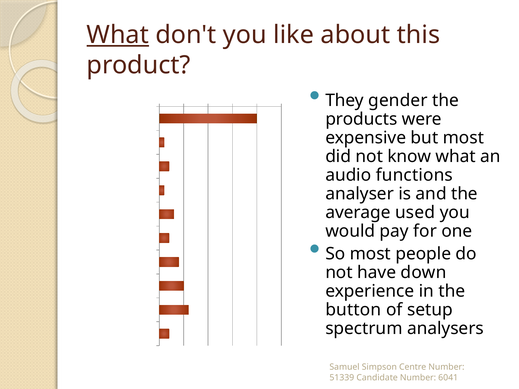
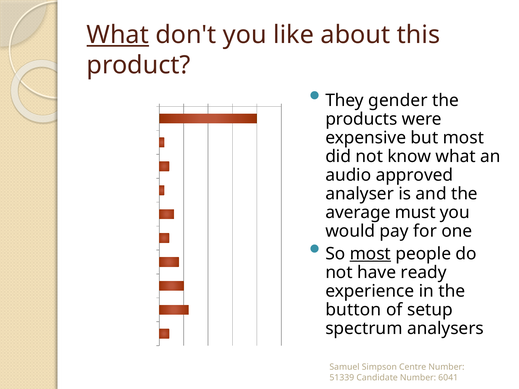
functions: functions -> approved (414, 175)
used: used -> must (415, 213)
most underline: none -> present (370, 254)
down: down -> ready (424, 273)
